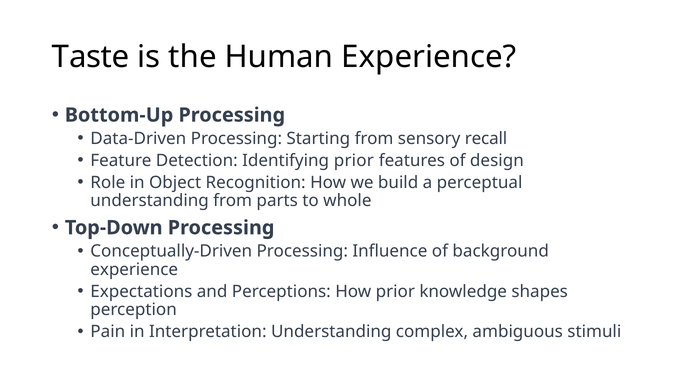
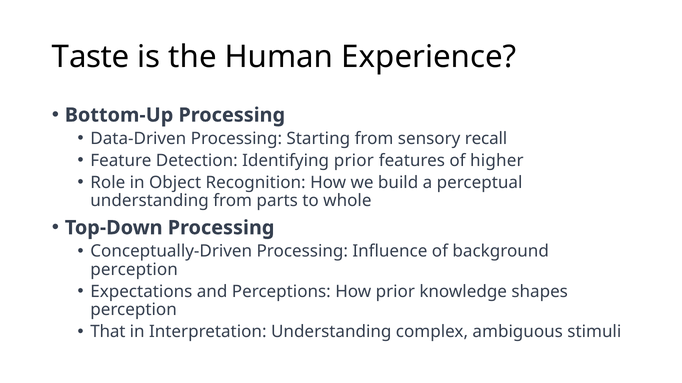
design: design -> higher (497, 161)
experience: experience -> perception (134, 270)
Pain: Pain -> That (108, 332)
